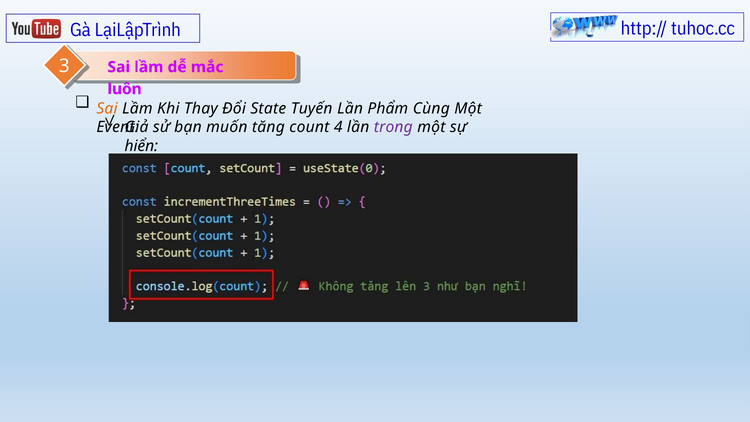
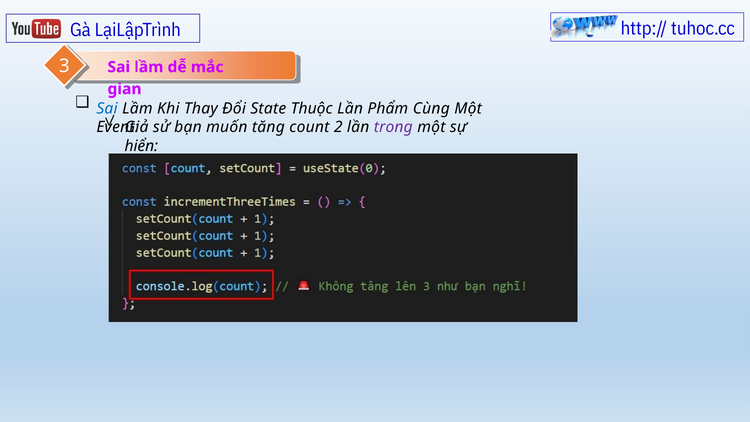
luôn: luôn -> gian (124, 89)
Sai colour: orange -> blue (107, 108)
Tuyến: Tuyến -> Thuộc (312, 108)
4: 4 -> 2 (338, 127)
